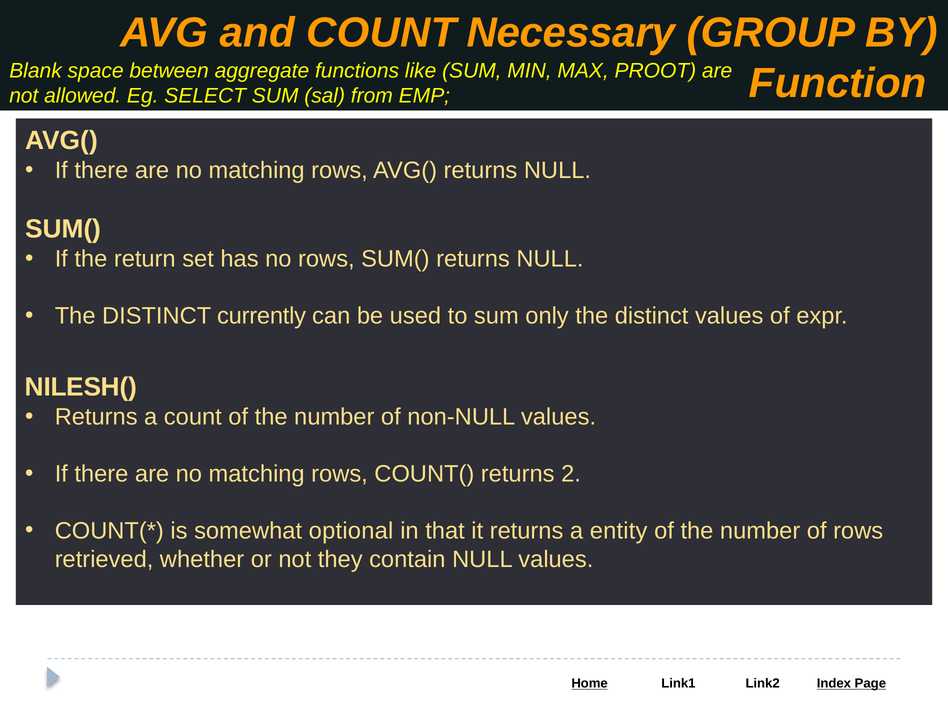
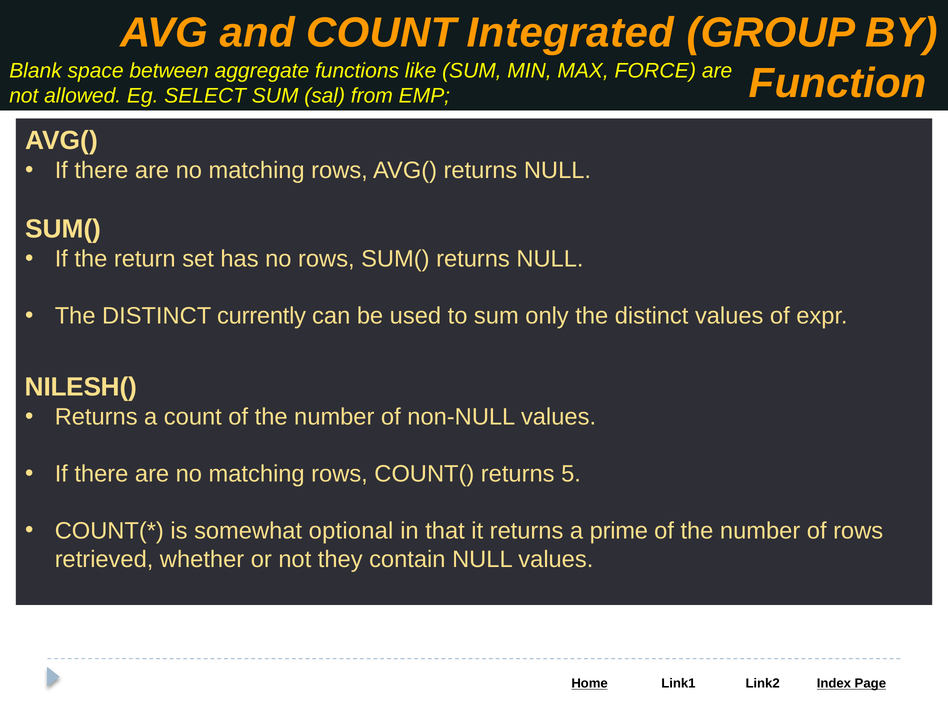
Necessary: Necessary -> Integrated (570, 33)
PROOT: PROOT -> FORCE (655, 71)
2: 2 -> 5 (571, 474)
entity: entity -> prime (619, 531)
